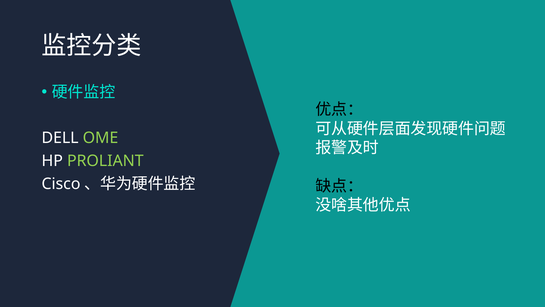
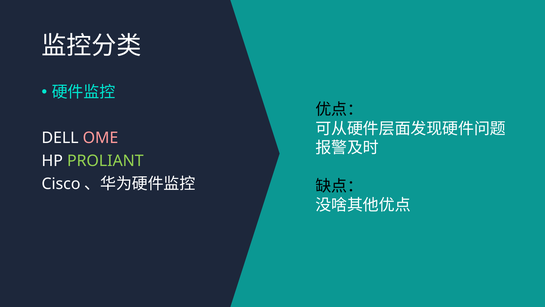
OME colour: light green -> pink (101, 138)
